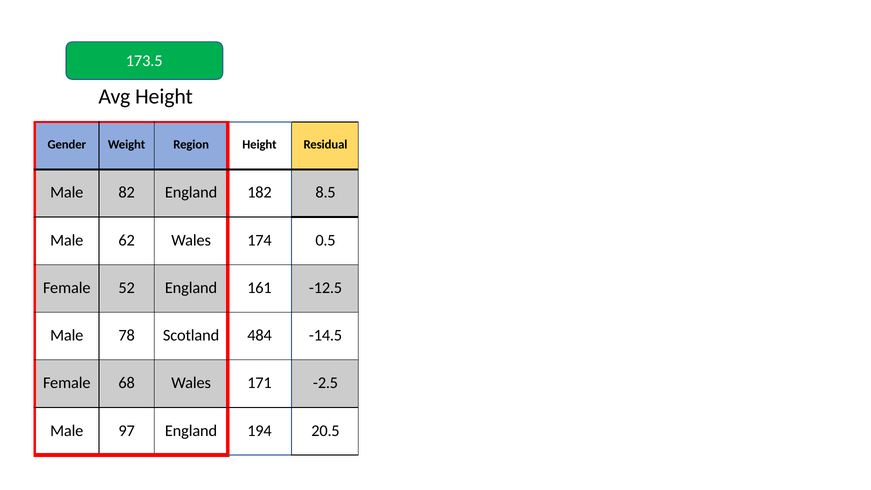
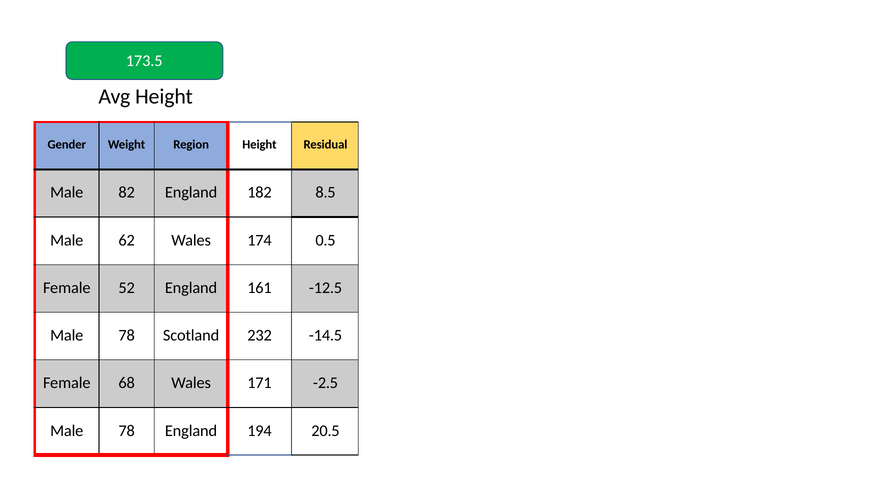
484: 484 -> 232 (260, 335)
97: 97 -> 78 (127, 431)
